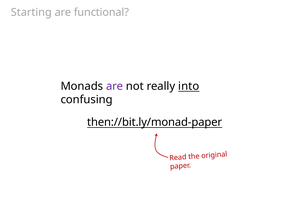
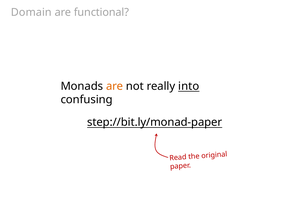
Starting: Starting -> Domain (31, 12)
are colour: purple -> orange (115, 86)
then://bit.ly/monad-paper: then://bit.ly/monad-paper -> step://bit.ly/monad-paper (155, 122)
